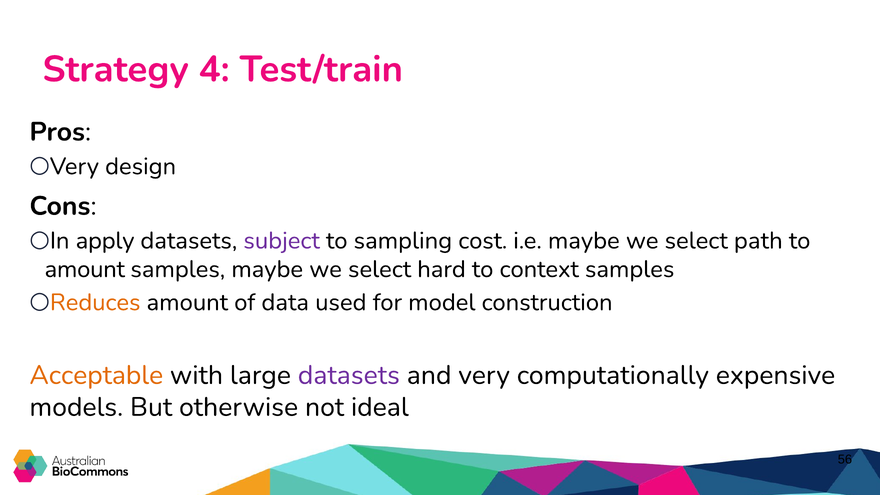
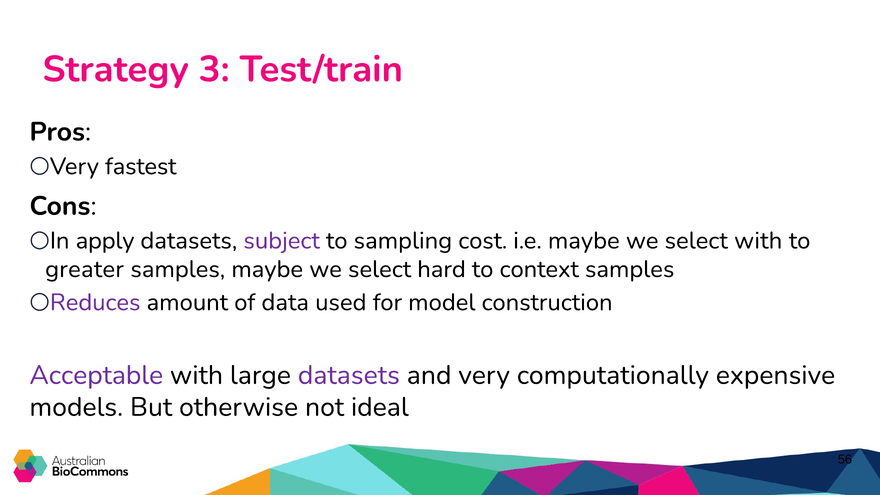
4: 4 -> 3 (214, 69)
design: design -> fastest (141, 166)
select path: path -> with (758, 241)
amount: amount -> greater (84, 269)
Reduces colour: orange -> purple (95, 302)
Acceptable colour: orange -> purple (96, 375)
